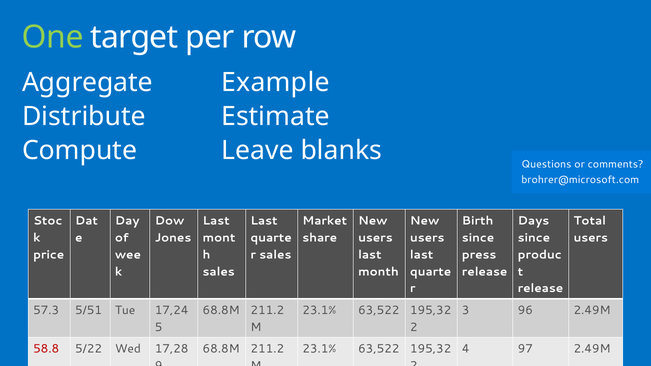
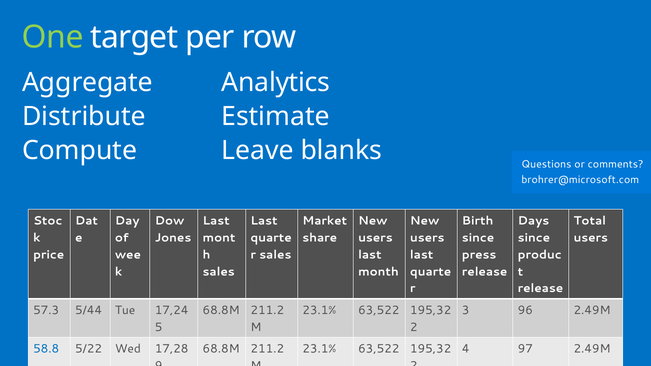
Example: Example -> Analytics (276, 82)
5/51: 5/51 -> 5/44 (88, 310)
58.8 colour: red -> blue (46, 349)
